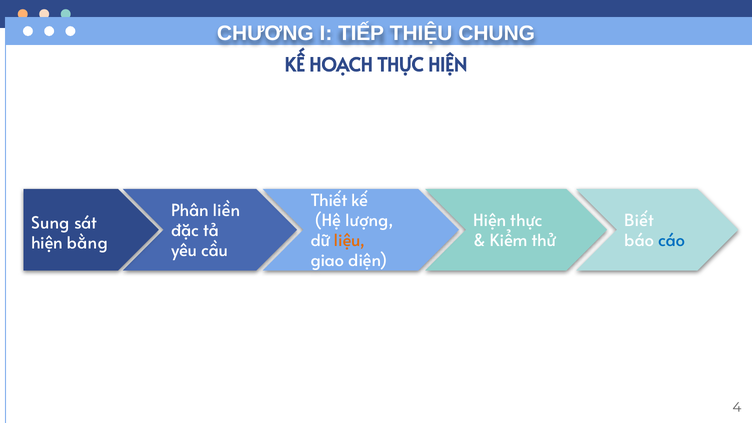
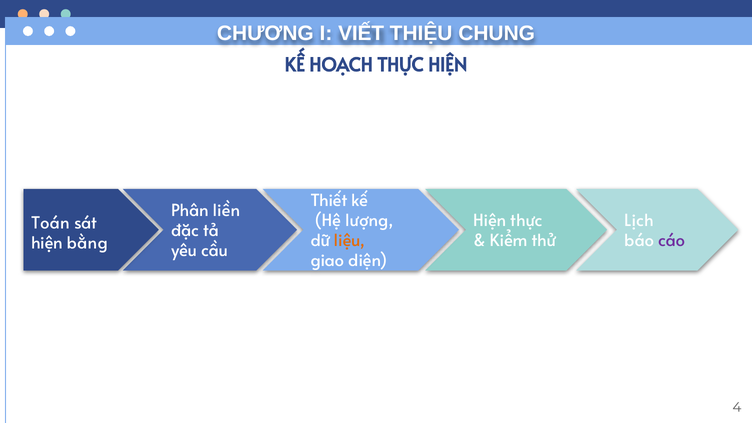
TIẾP: TIẾP -> VIẾT (361, 34)
Biết: Biết -> Lịch (639, 221)
Sung: Sung -> Toán (51, 223)
cáo colour: blue -> purple (672, 241)
